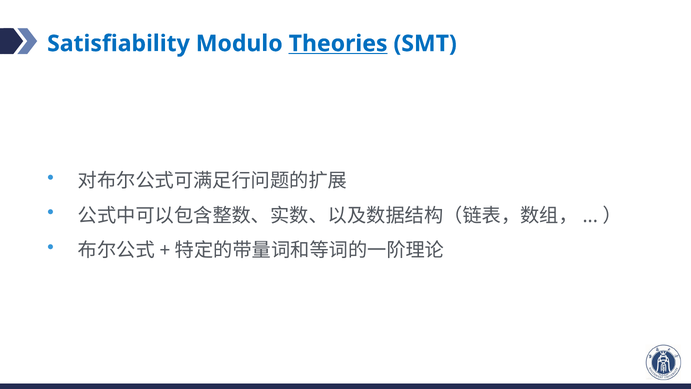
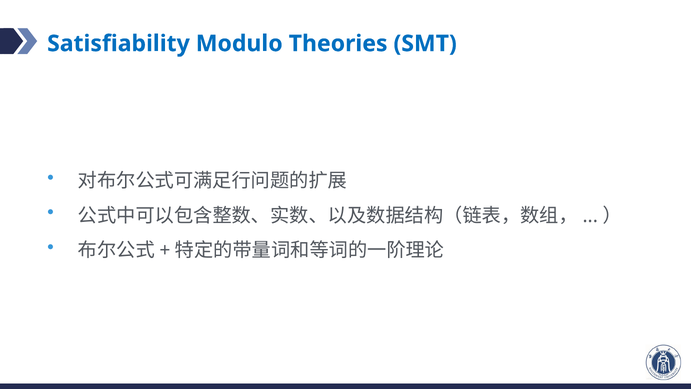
Theories underline: present -> none (338, 44)
